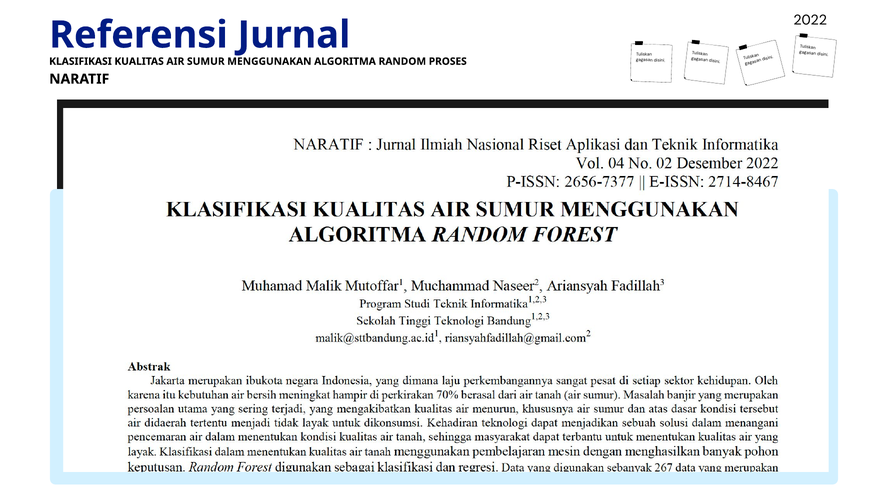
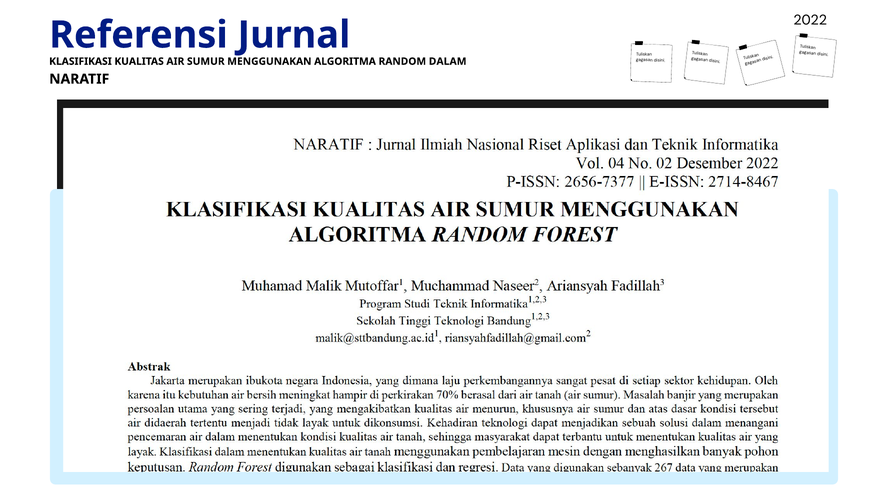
PROSES: PROSES -> DALAM (448, 61)
